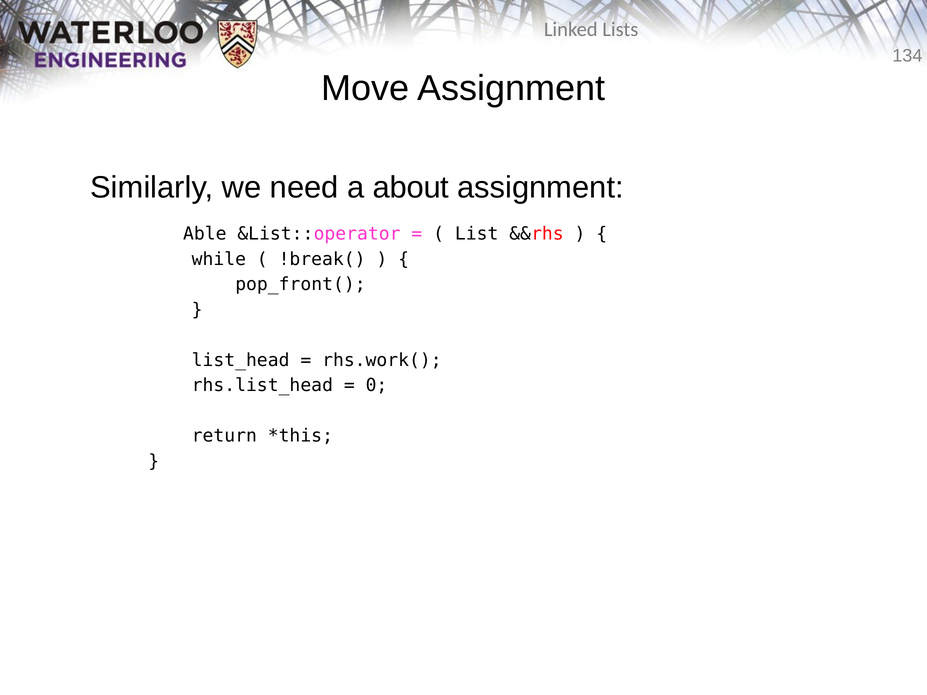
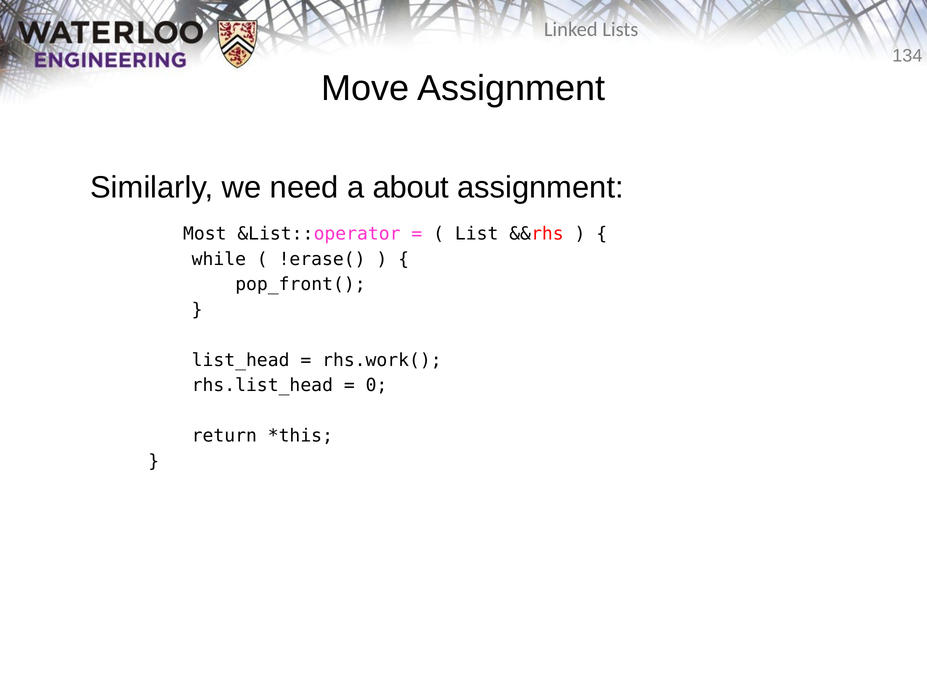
Able: Able -> Most (205, 234)
!break(: !break( -> !erase( (322, 259)
